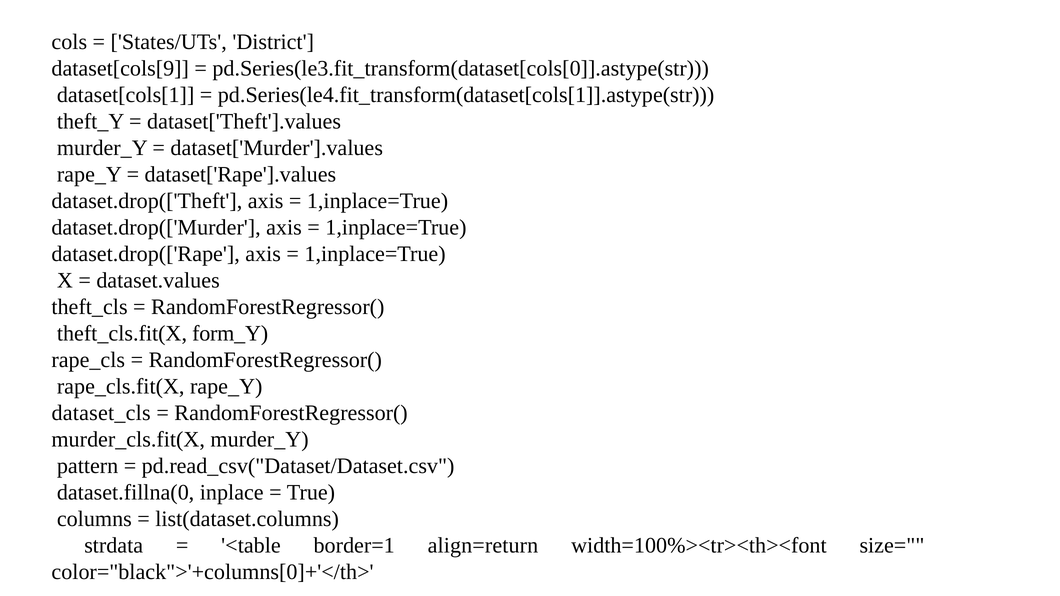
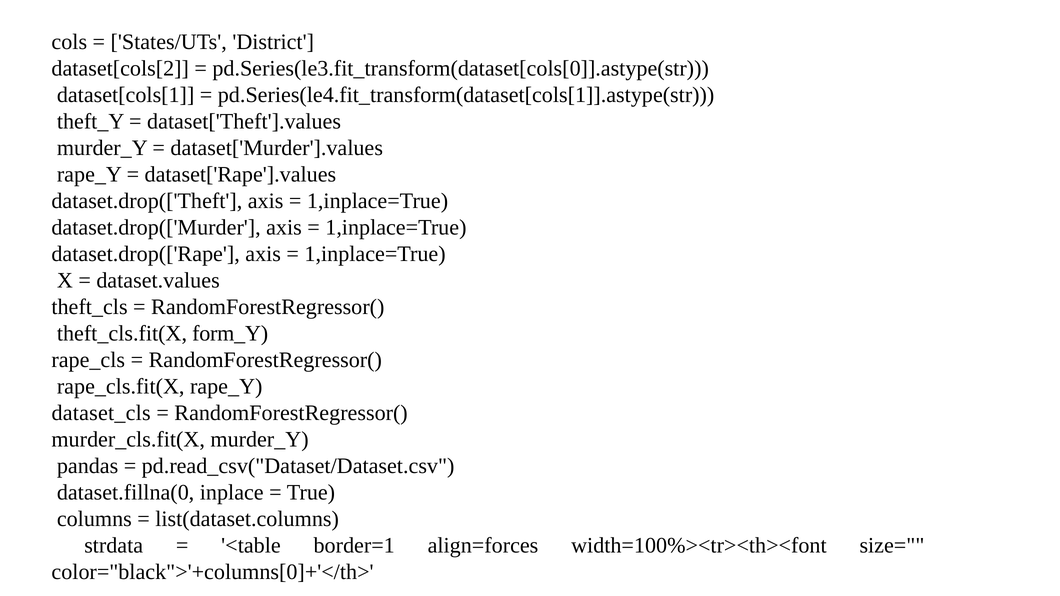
dataset[cols[9: dataset[cols[9 -> dataset[cols[2 (120, 69)
pattern: pattern -> pandas (88, 466)
align=return: align=return -> align=forces (483, 546)
